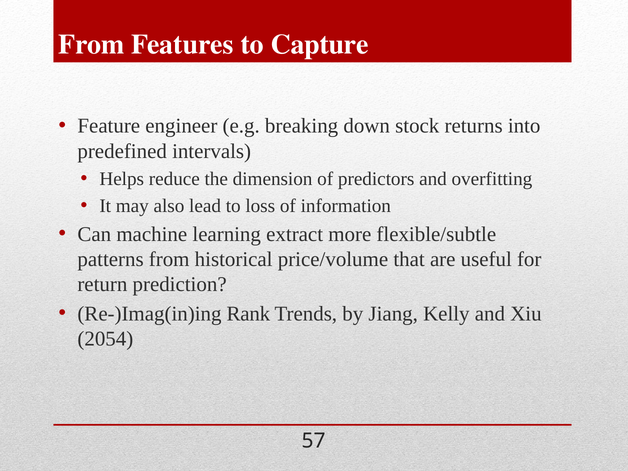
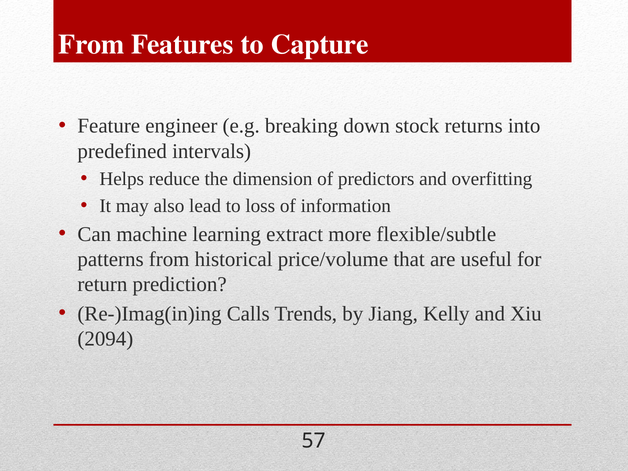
Rank: Rank -> Calls (248, 314)
2054: 2054 -> 2094 (105, 339)
